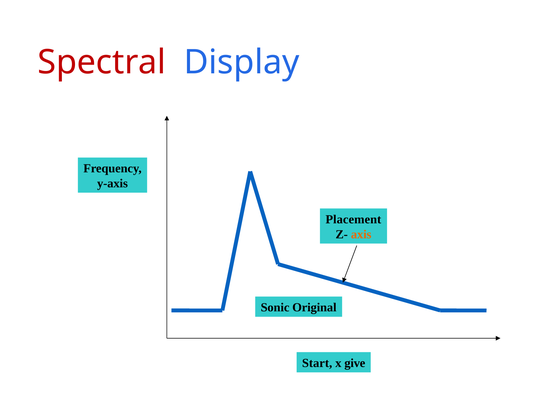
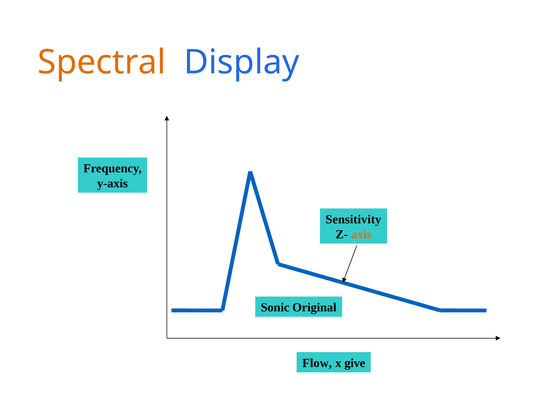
Spectral colour: red -> orange (102, 62)
Placement: Placement -> Sensitivity (353, 219)
Start: Start -> Flow (317, 363)
